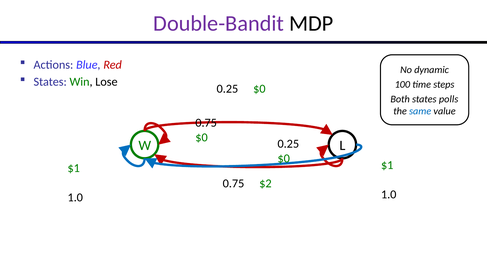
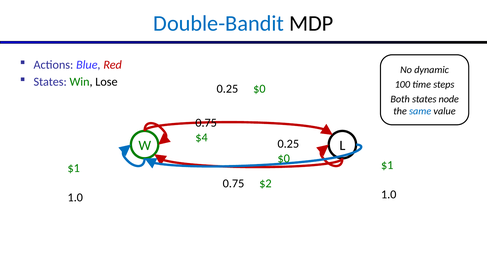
Double-Bandit colour: purple -> blue (219, 23)
polls: polls -> node (449, 99)
$0: $0 -> $4 (202, 137)
